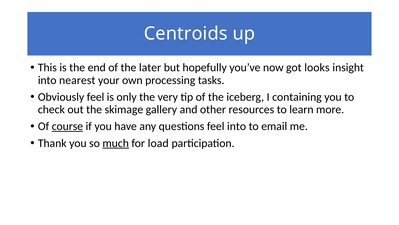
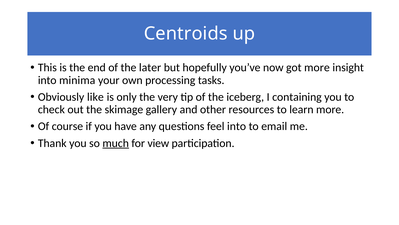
got looks: looks -> more (317, 67)
nearest: nearest -> minima (77, 80)
Obviously feel: feel -> like (95, 97)
course underline: present -> none (67, 126)
load: load -> view (158, 143)
